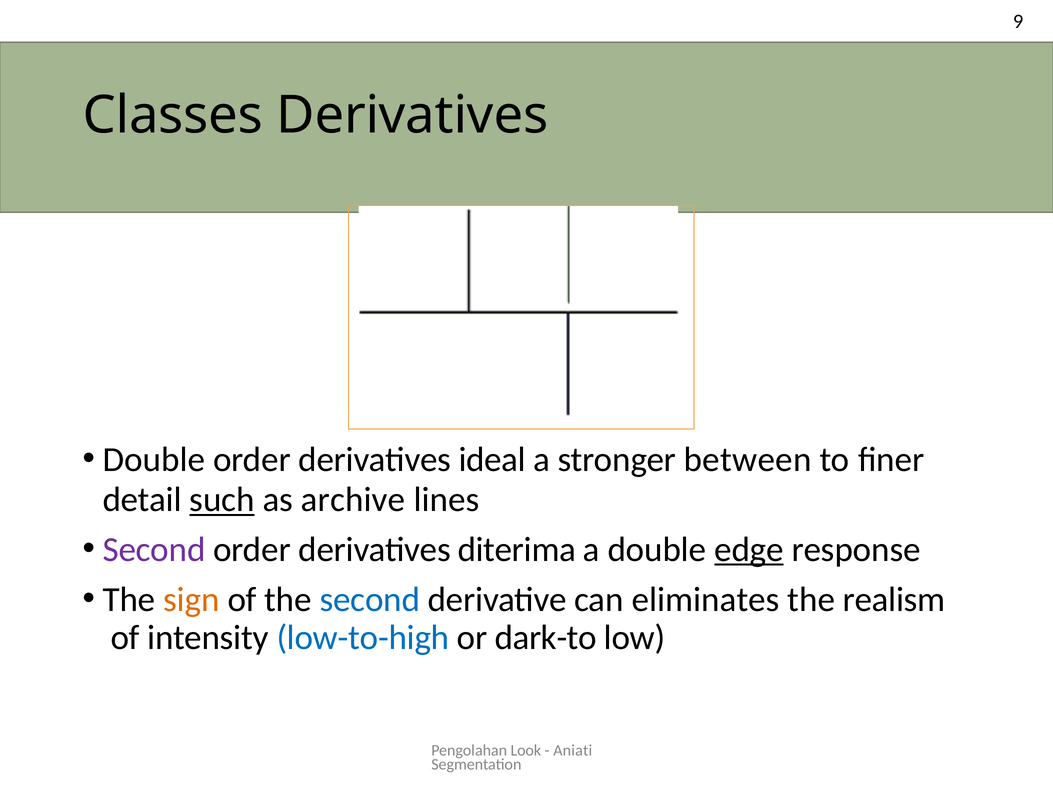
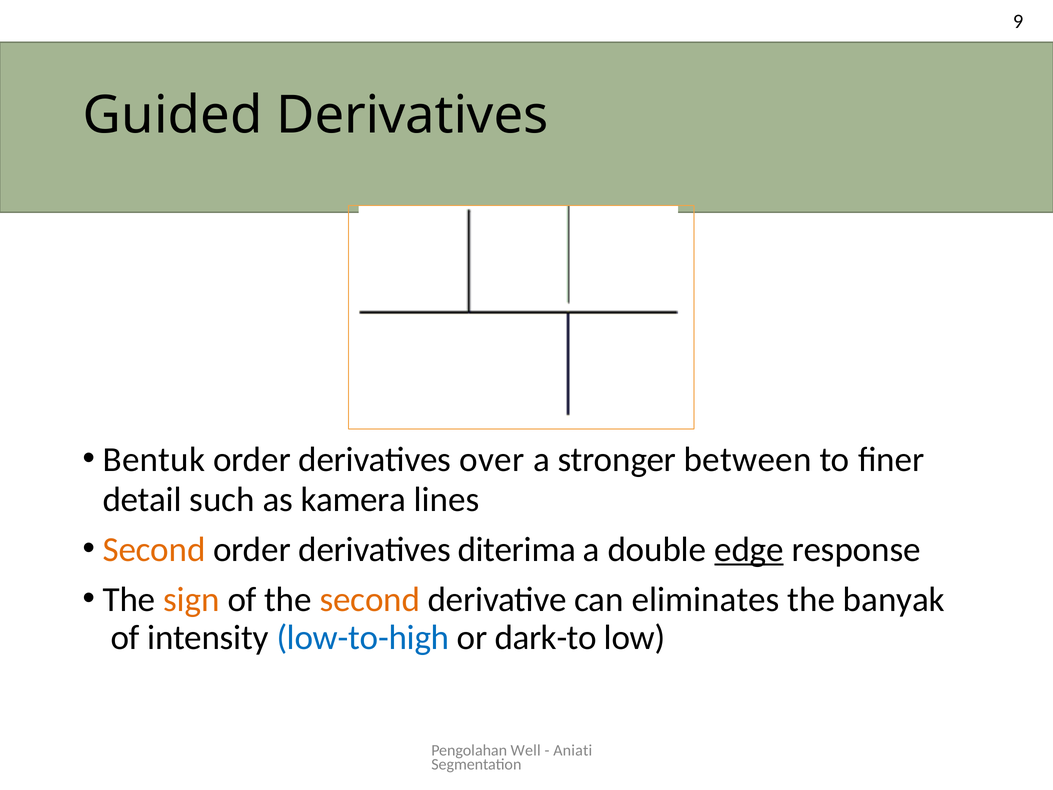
Classes: Classes -> Guided (173, 116)
Double: Double -> Bentuk (154, 460)
ideal: ideal -> over (492, 460)
such underline: present -> none (222, 500)
archive: archive -> kamera (353, 500)
Second colour: purple -> orange (154, 549)
second colour: blue -> orange (370, 600)
realism: realism -> banyak (894, 600)
Look: Look -> Well (526, 750)
